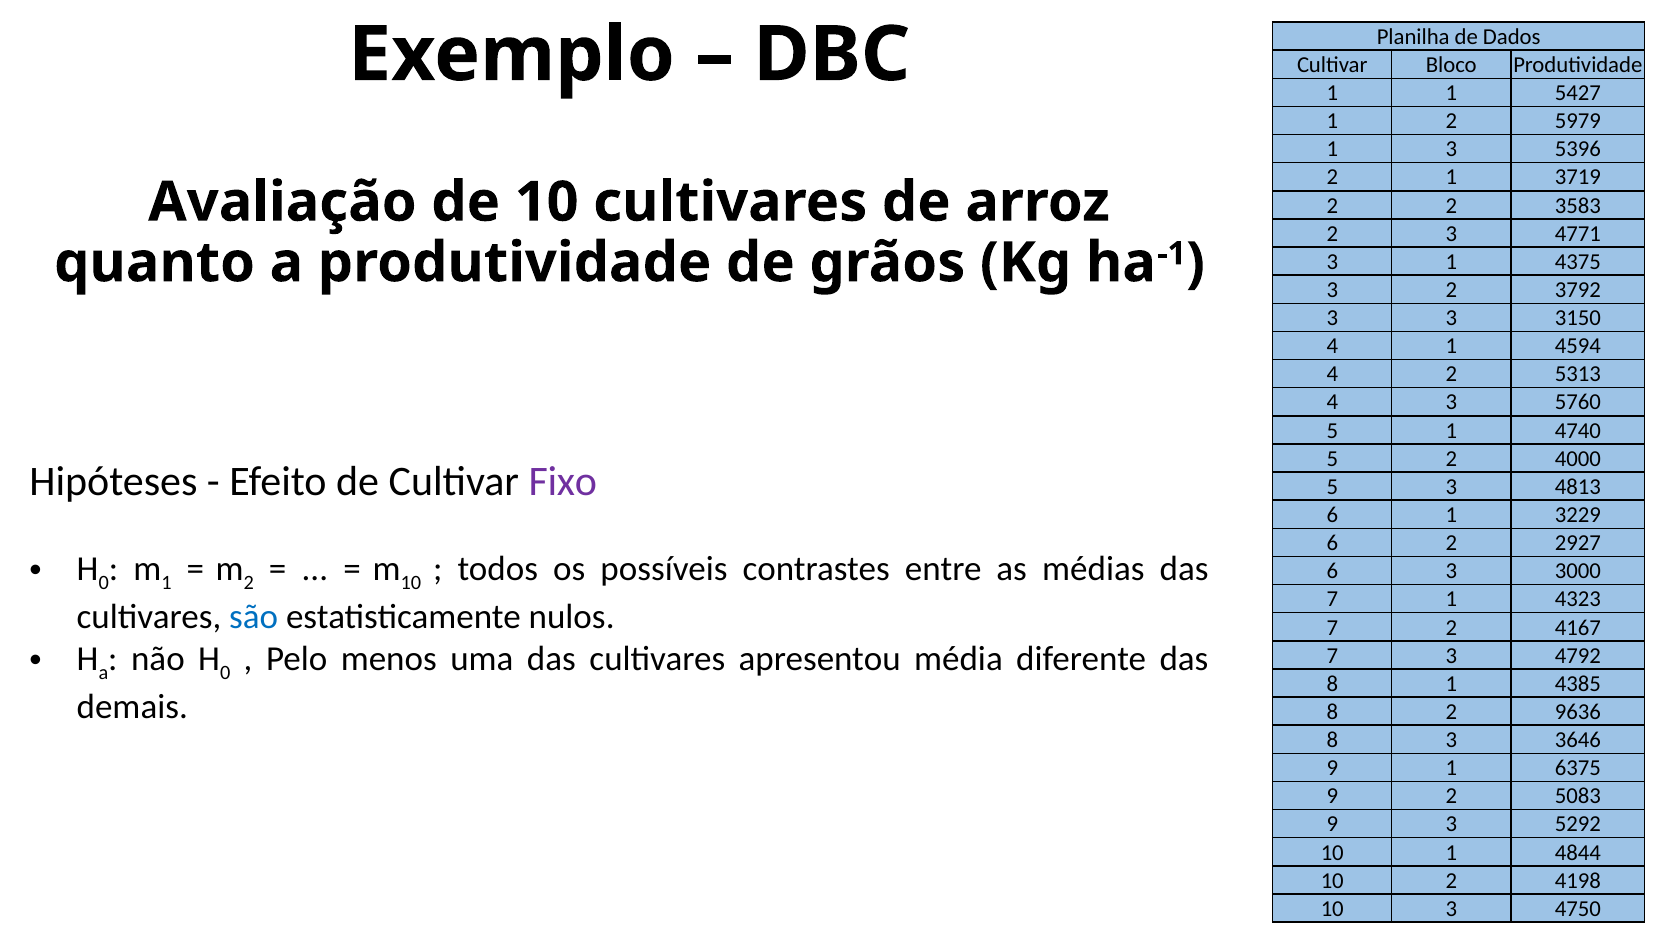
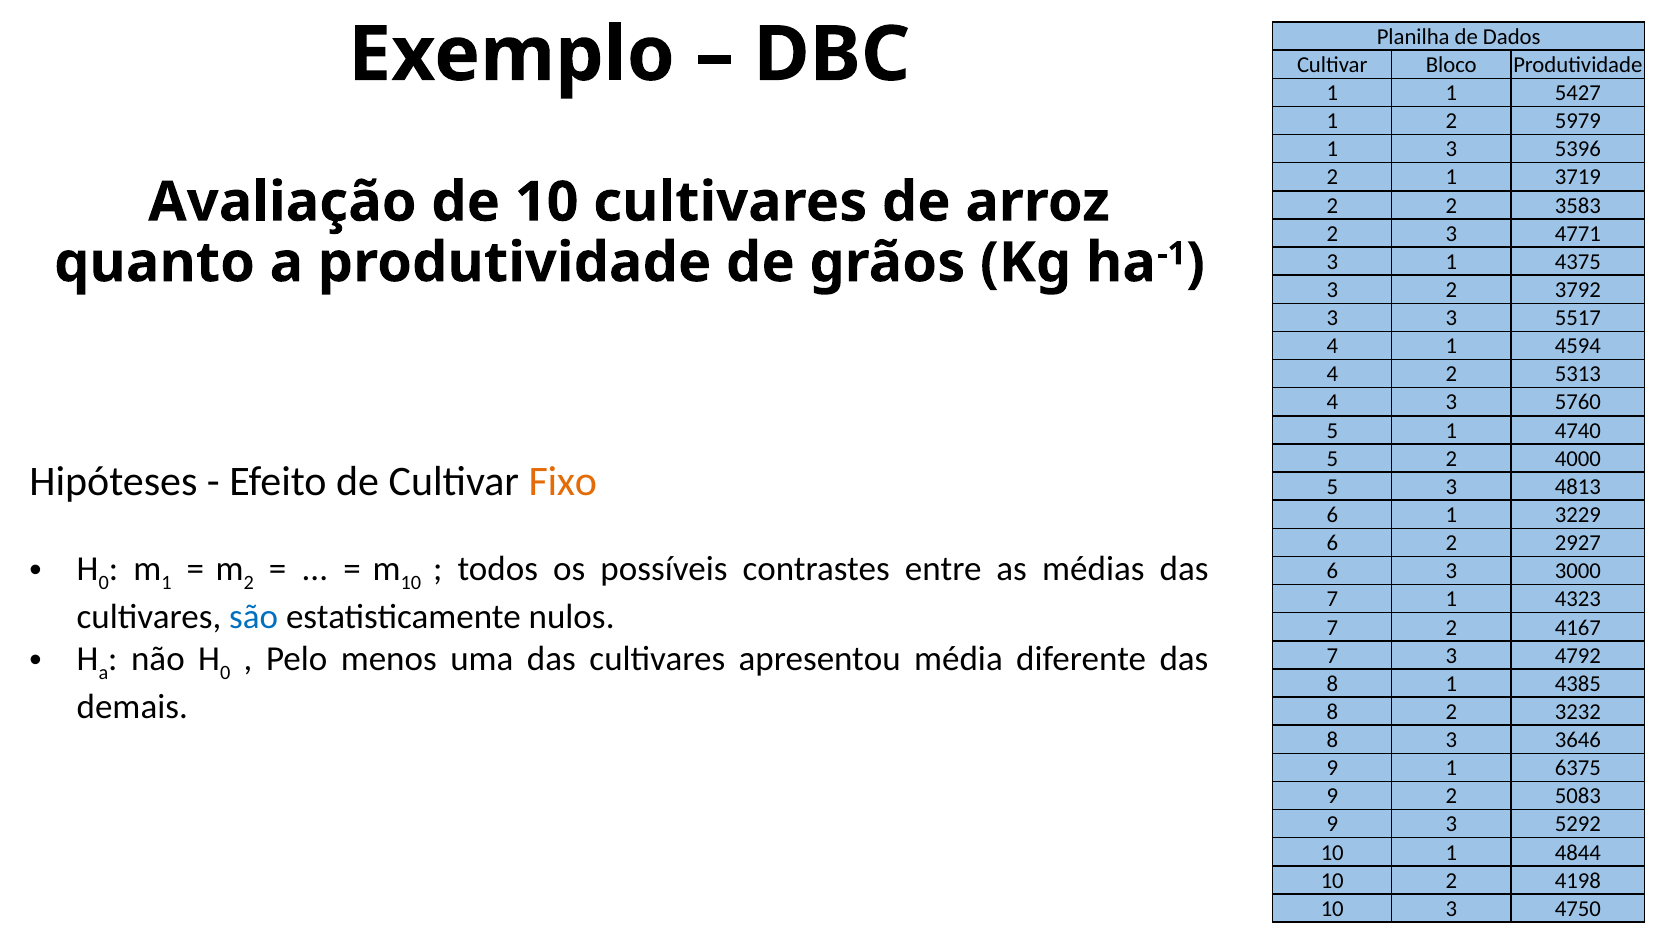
3150: 3150 -> 5517 (1578, 318)
Fixo colour: purple -> orange (563, 482)
9636: 9636 -> 3232 (1578, 712)
